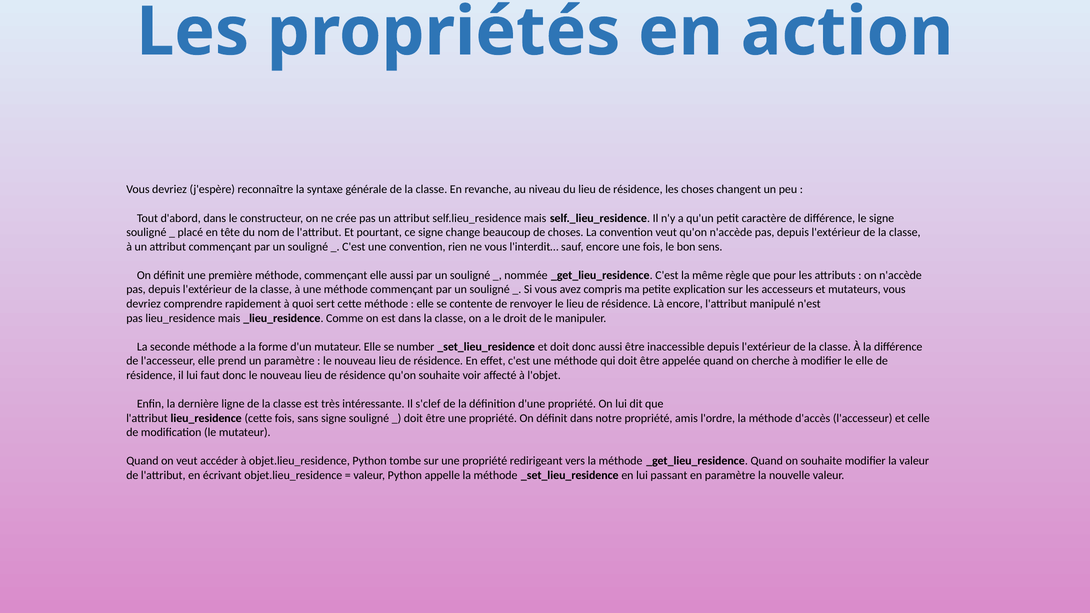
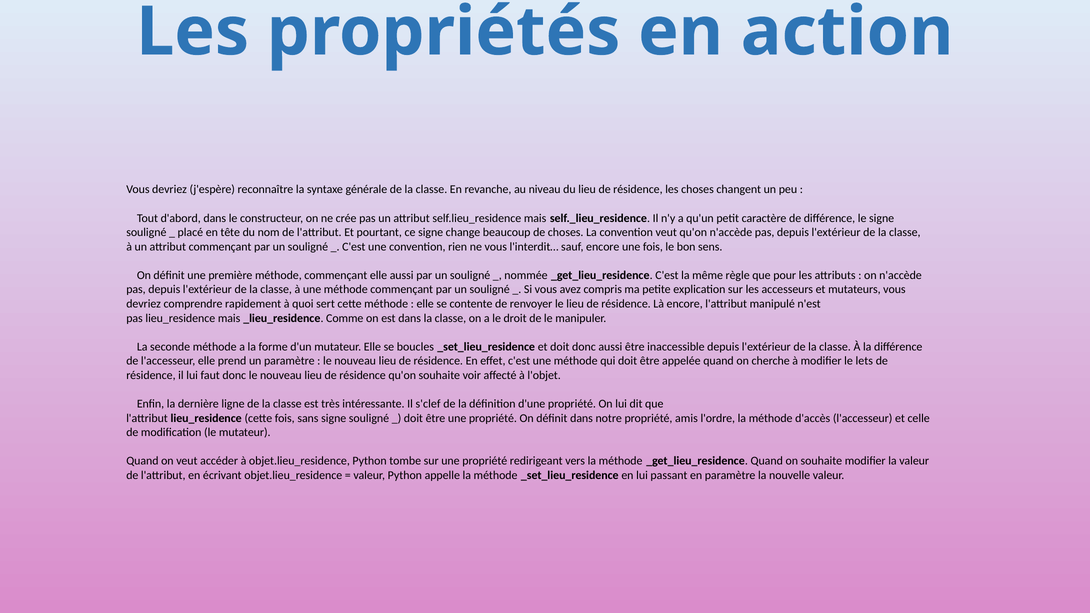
number: number -> boucles (415, 347)
le elle: elle -> lets (864, 361)
